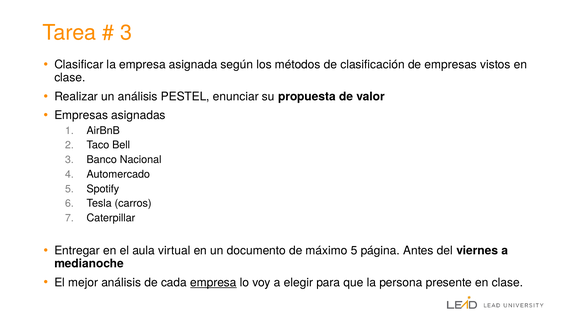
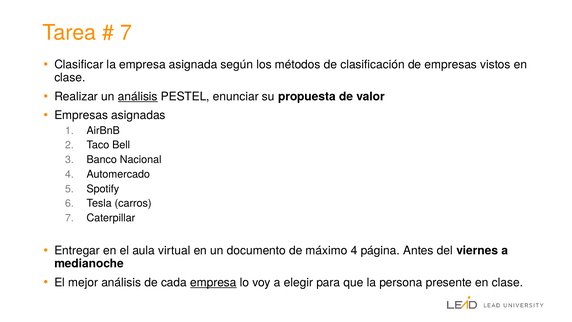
3: 3 -> 7 (126, 33)
análisis underline: none -> present (138, 96)
máximo 5: 5 -> 4 (354, 250)
